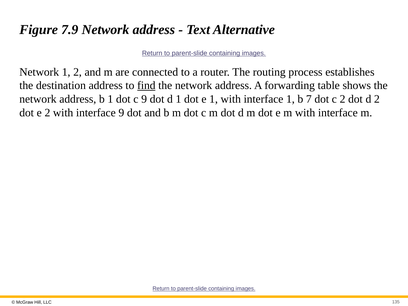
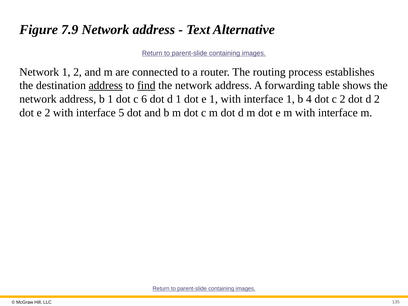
address underline: none -> present (106, 86)
c 9: 9 -> 6 (144, 99)
7: 7 -> 4 (309, 99)
interface 9: 9 -> 5 (121, 113)
